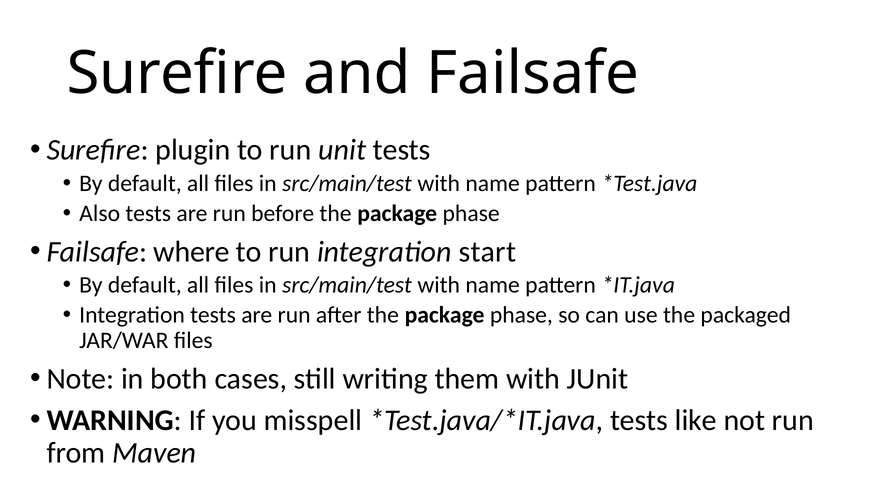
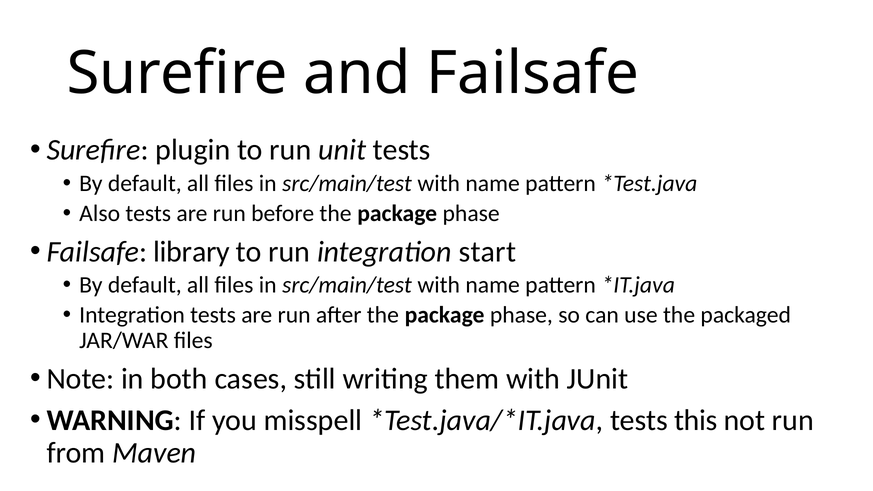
where: where -> library (192, 252)
like: like -> this (696, 420)
